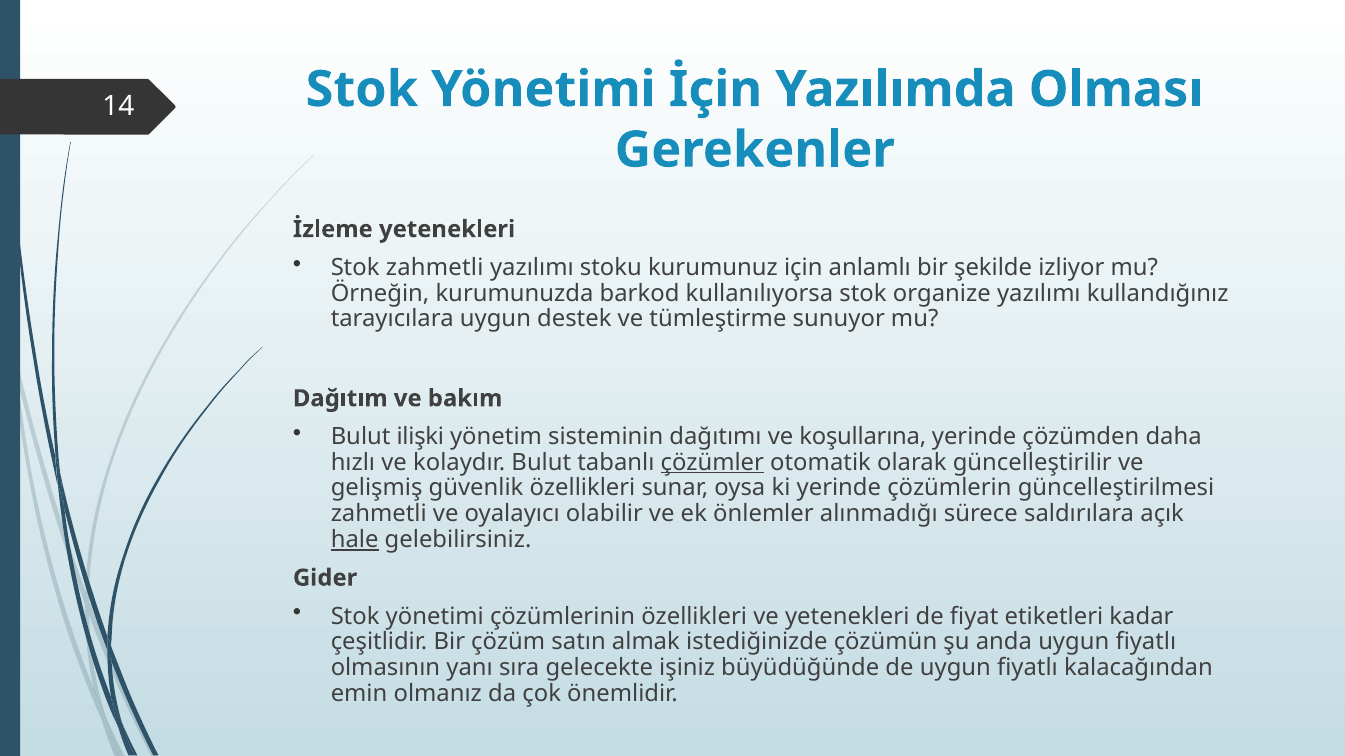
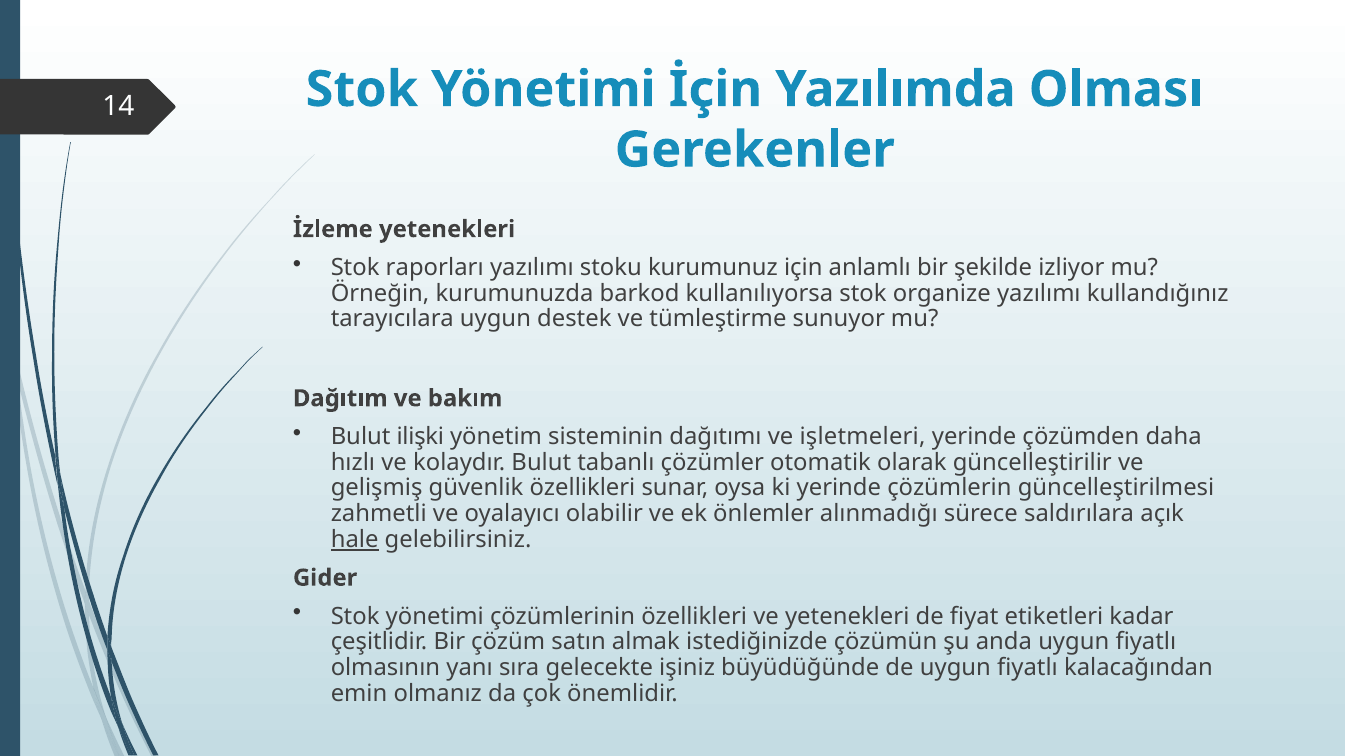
Stok zahmetli: zahmetli -> raporları (435, 268)
koşullarına: koşullarına -> işletmeleri (863, 437)
çözümler underline: present -> none (712, 463)
